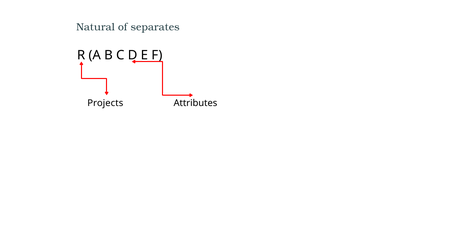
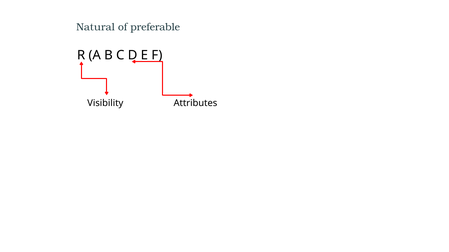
separates: separates -> preferable (155, 27)
Projects: Projects -> Visibility (105, 103)
